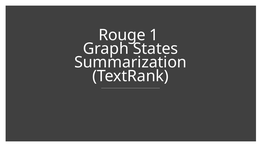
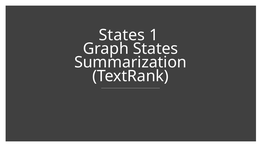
Rouge: Rouge -> States (122, 35)
